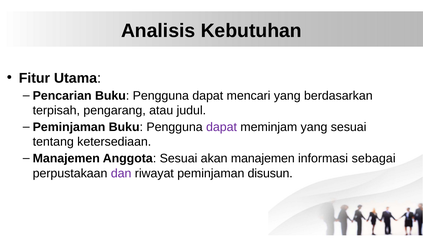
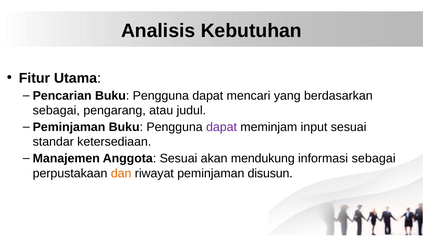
terpisah: terpisah -> sebagai (56, 110)
meminjam yang: yang -> input (314, 127)
tentang: tentang -> standar (53, 142)
akan manajemen: manajemen -> mendukung (263, 159)
dan colour: purple -> orange (121, 173)
